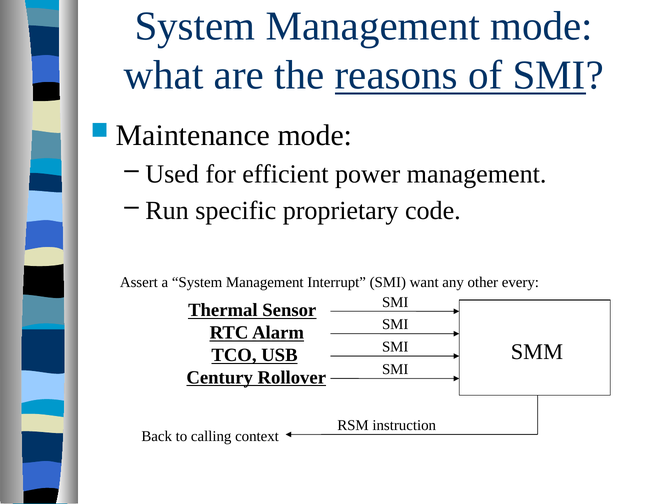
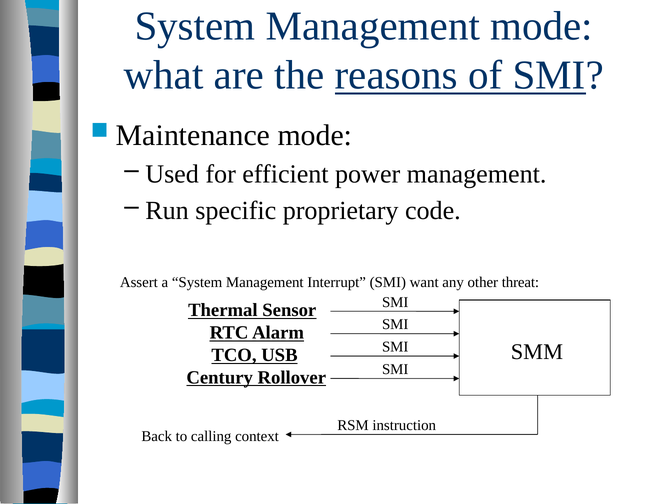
every: every -> threat (520, 282)
